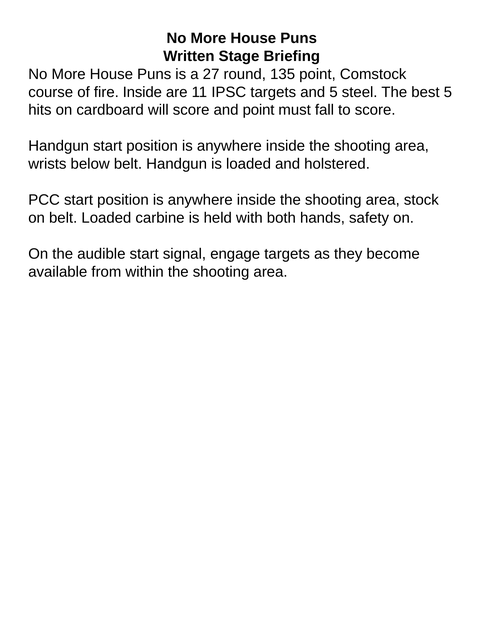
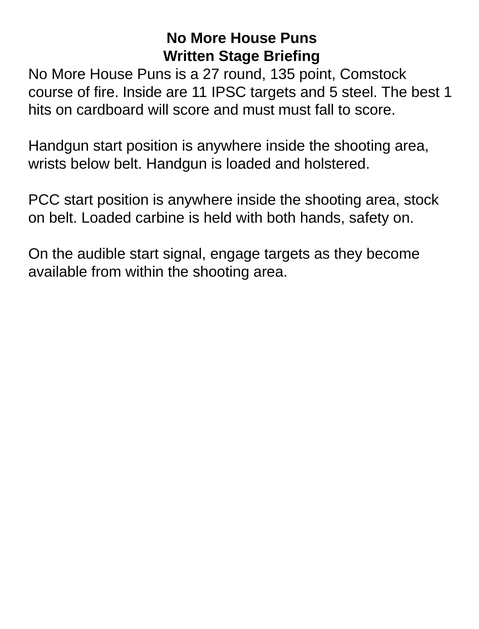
best 5: 5 -> 1 (448, 92)
and point: point -> must (259, 110)
